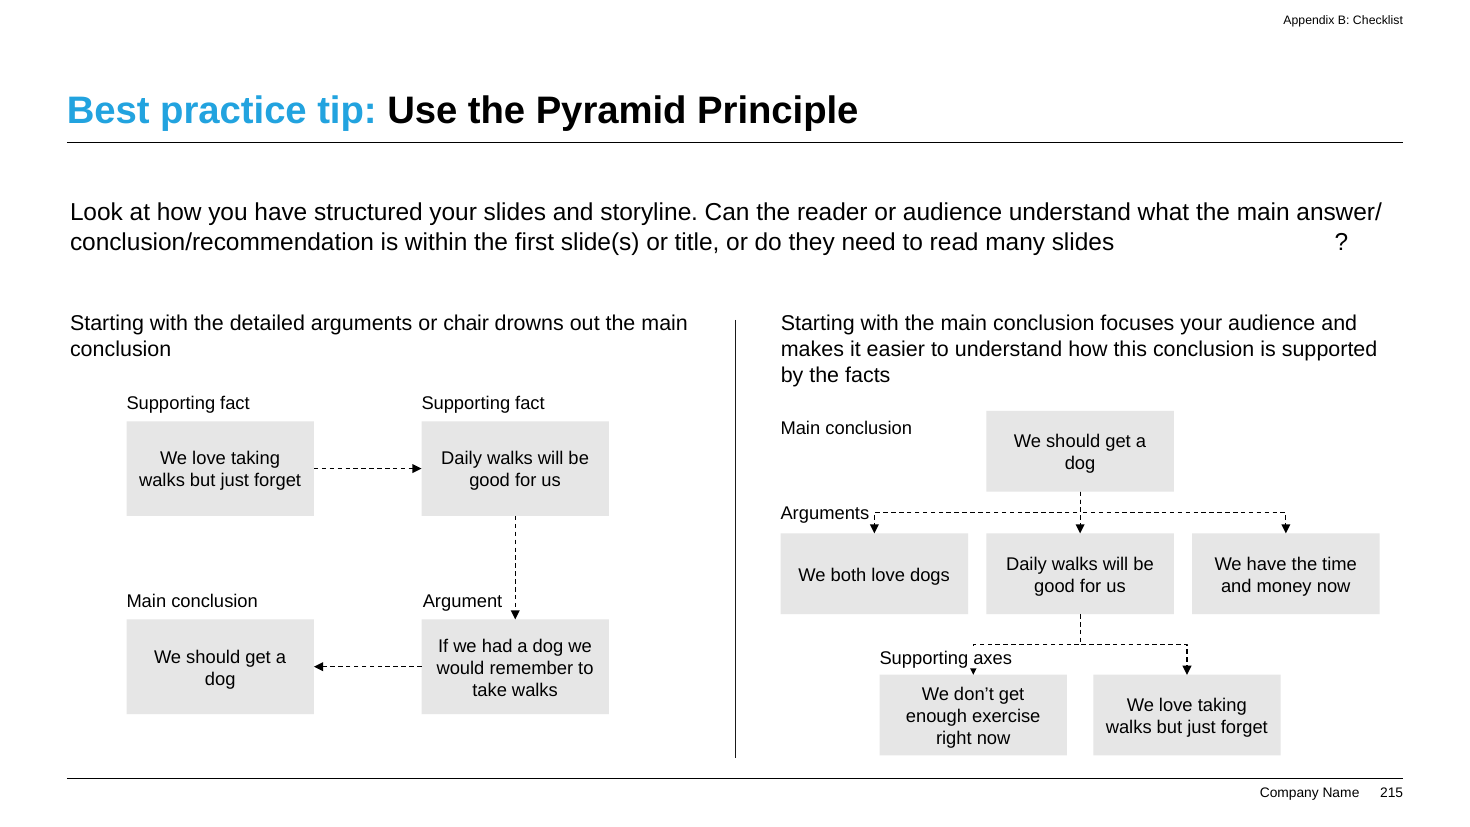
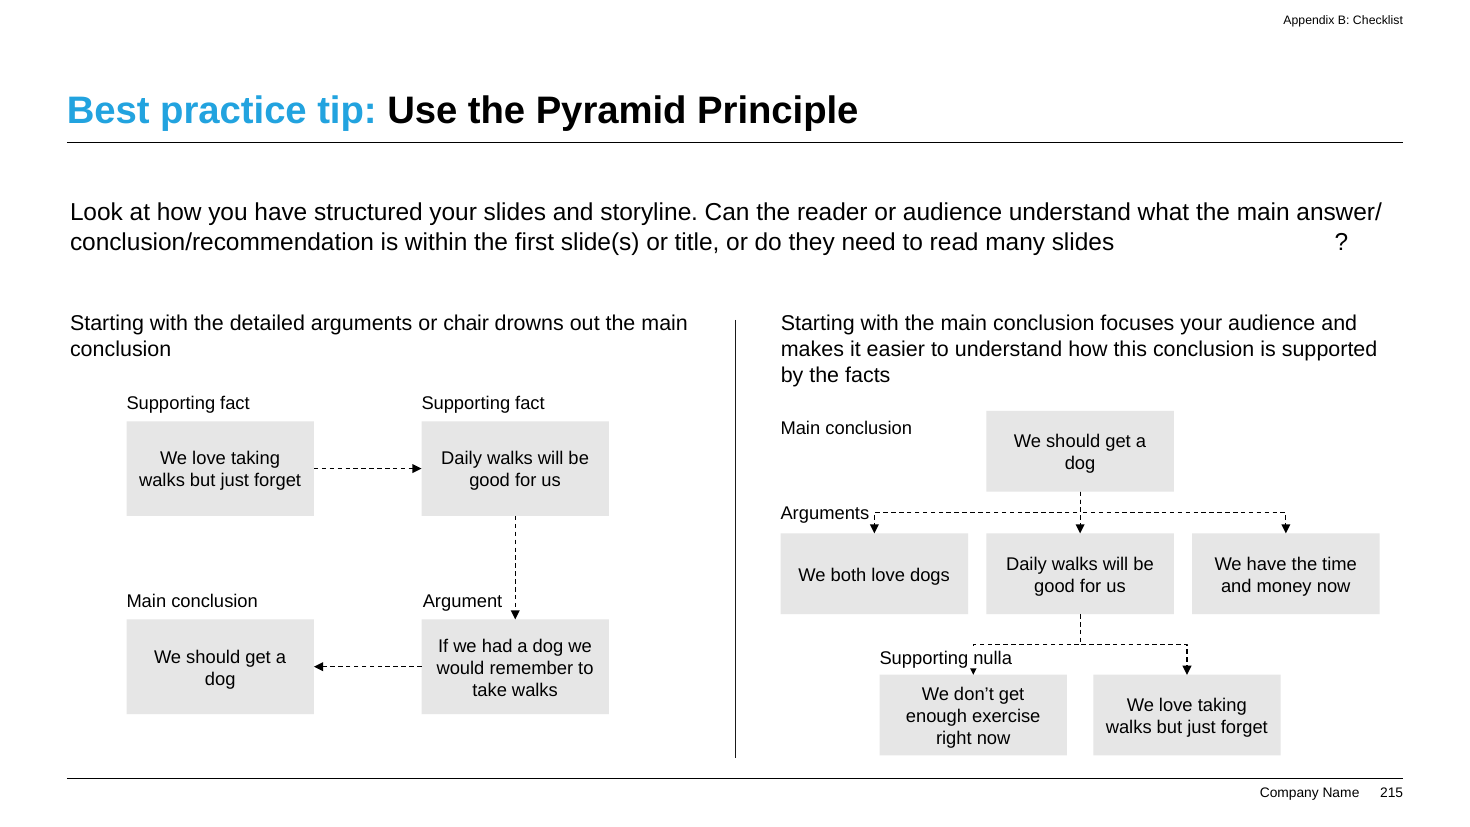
axes: axes -> nulla (993, 659)
